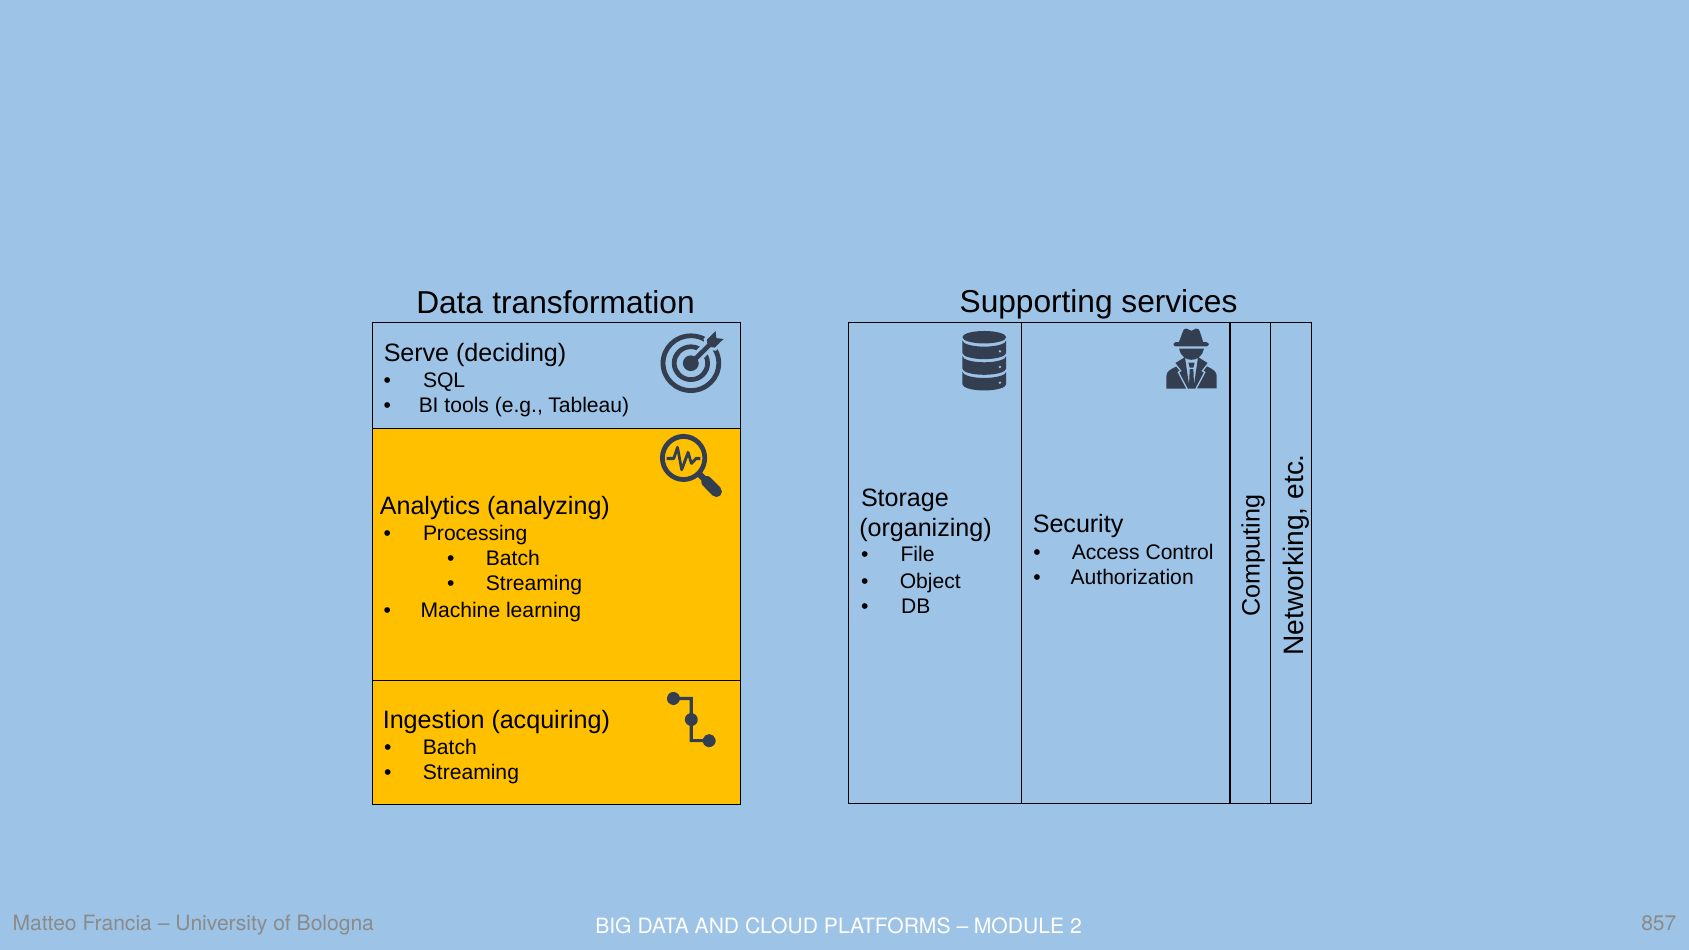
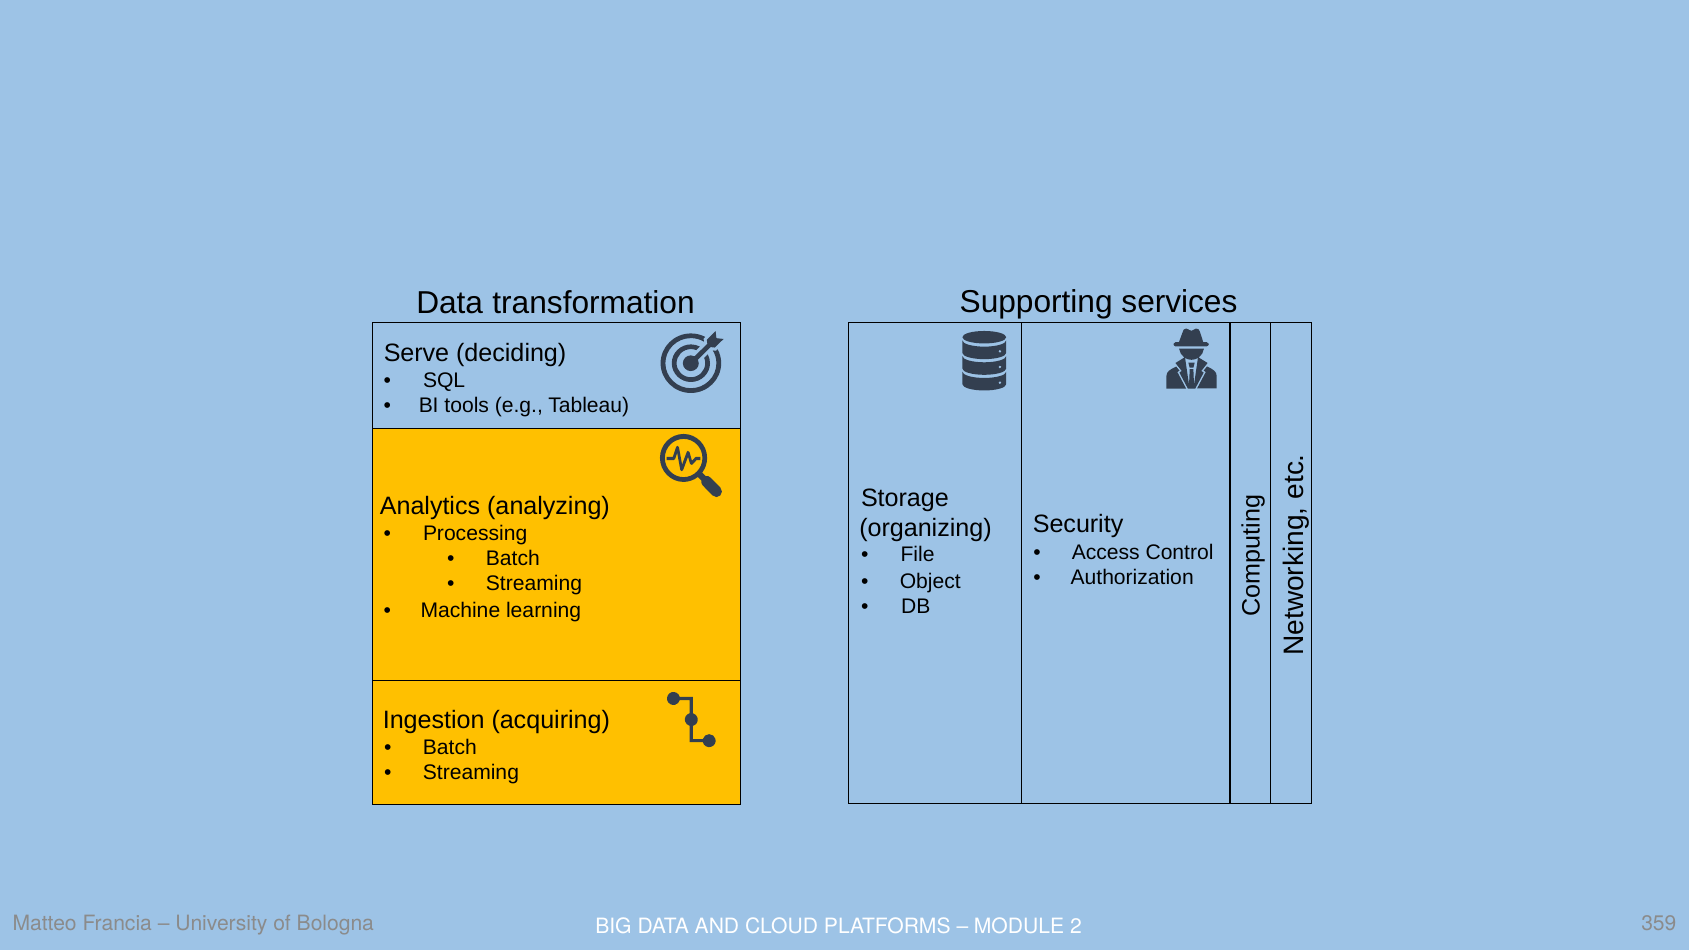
857: 857 -> 359 (1659, 924)
